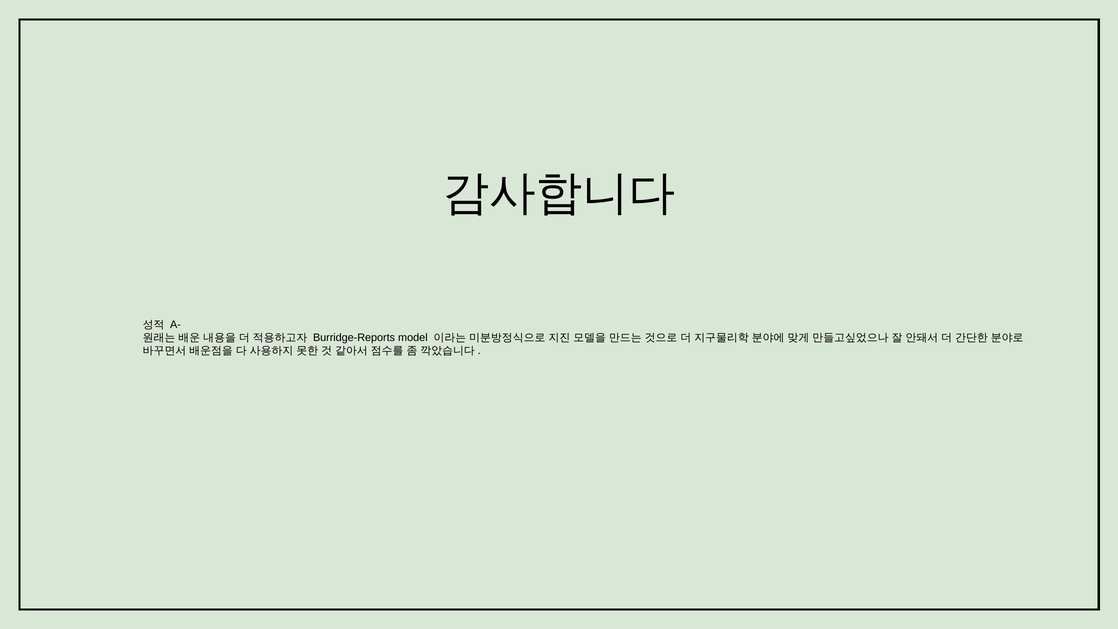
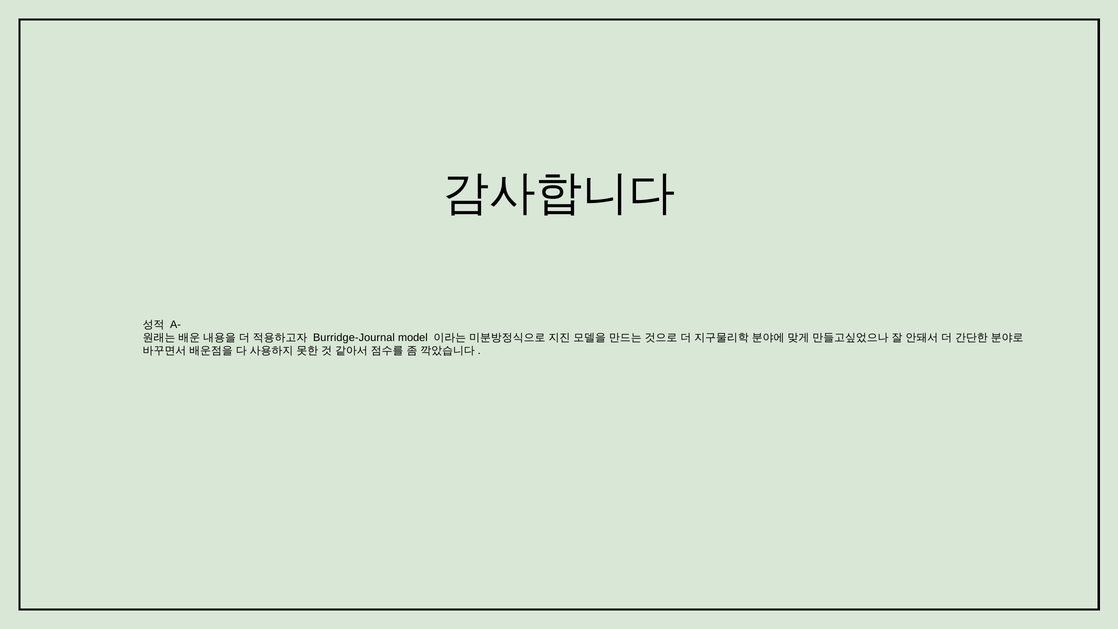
Burridge-Reports: Burridge-Reports -> Burridge-Journal (354, 338)
